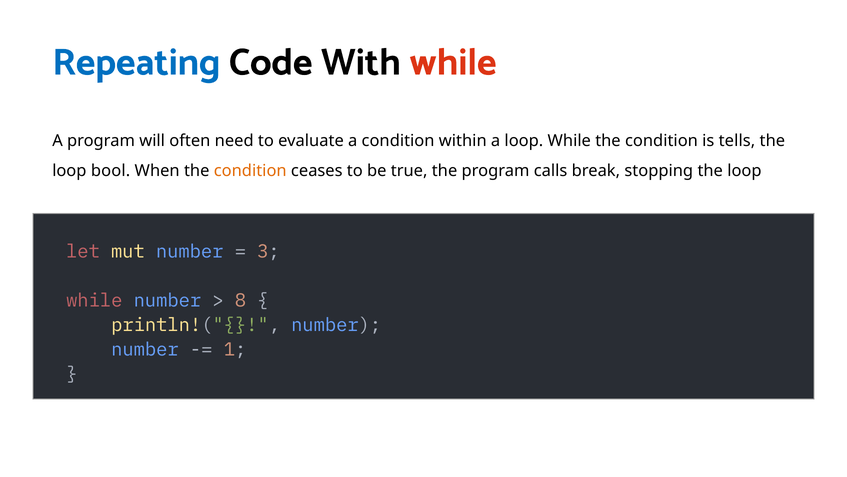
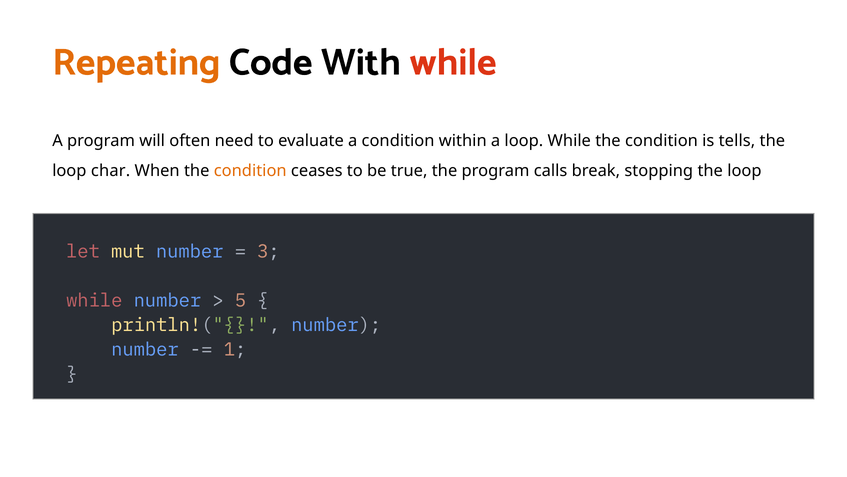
Repeating colour: blue -> orange (136, 62)
bool: bool -> char (111, 170)
8: 8 -> 5 (240, 300)
